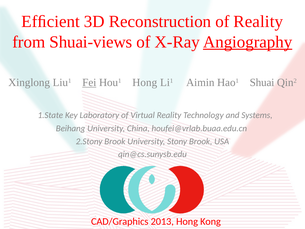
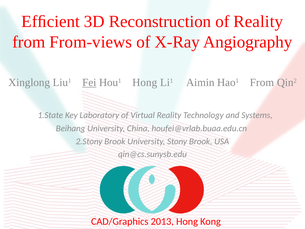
Shuai-views: Shuai-views -> From-views (91, 42)
Angiography underline: present -> none (248, 42)
Hao1 Shuai: Shuai -> From (262, 82)
